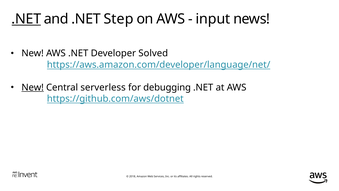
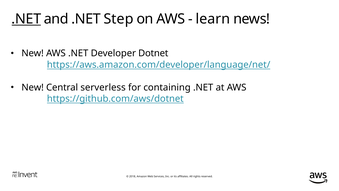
input: input -> learn (213, 19)
Solved: Solved -> Dotnet (153, 53)
New underline: present -> none (33, 87)
debugging: debugging -> containing (167, 87)
